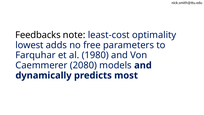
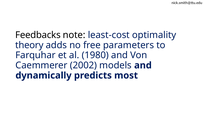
lowest: lowest -> theory (29, 45)
2080: 2080 -> 2002 (83, 65)
